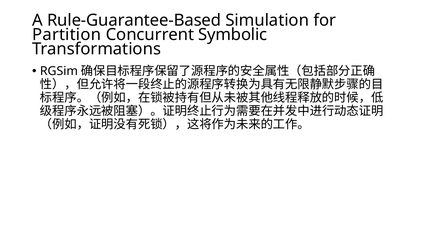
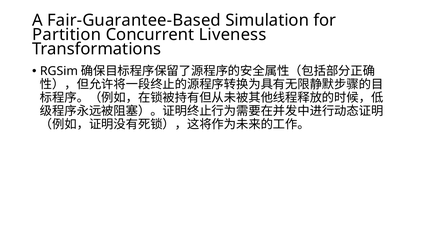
Rule-Guarantee-Based: Rule-Guarantee-Based -> Fair-Guarantee-Based (134, 20)
Symbolic: Symbolic -> Liveness (233, 35)
